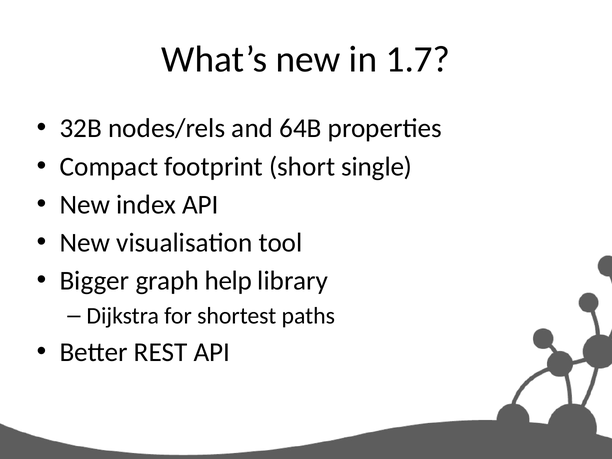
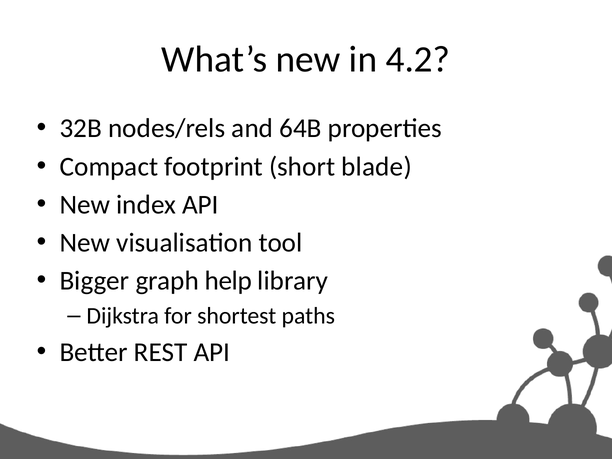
1.7: 1.7 -> 4.2 (418, 59)
single: single -> blade (377, 167)
